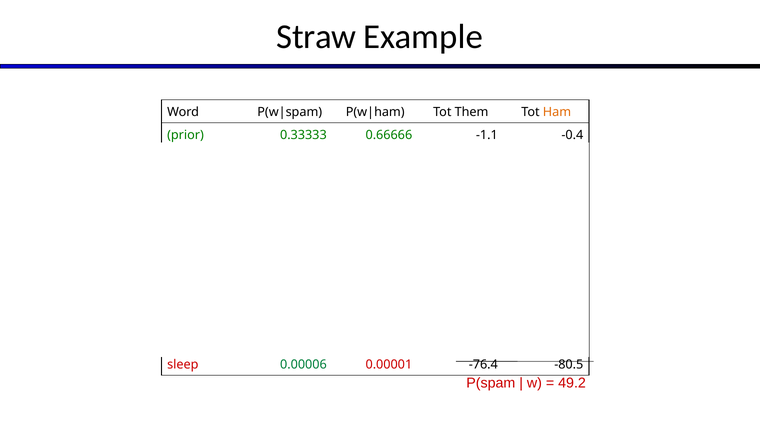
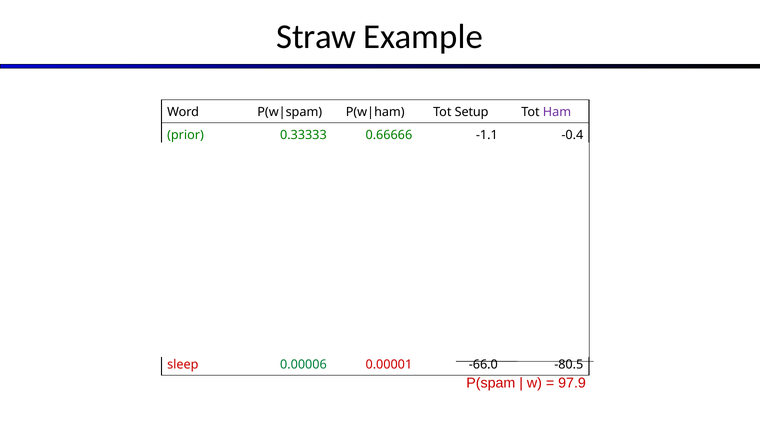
Them: Them -> Setup (472, 112)
Ham colour: orange -> purple (557, 112)
-76.4: -76.4 -> -66.0 (483, 364)
49.2: 49.2 -> 97.9 (572, 383)
